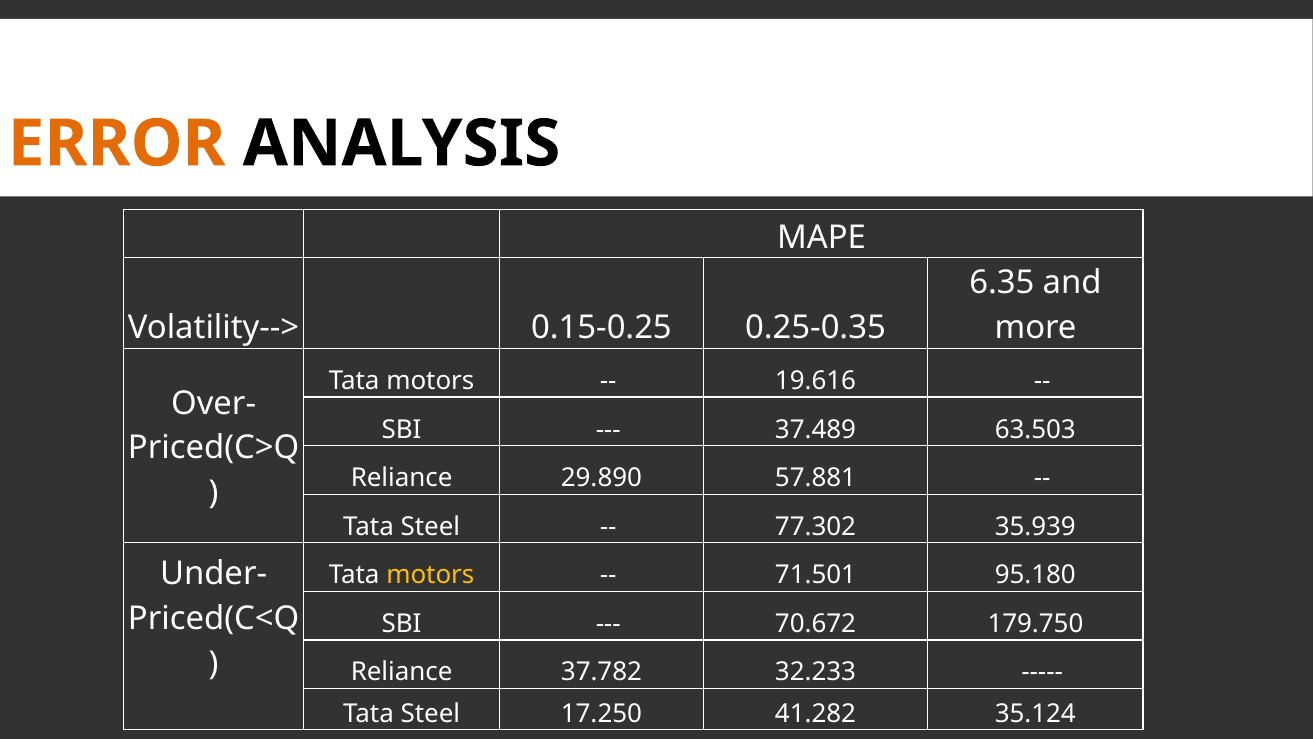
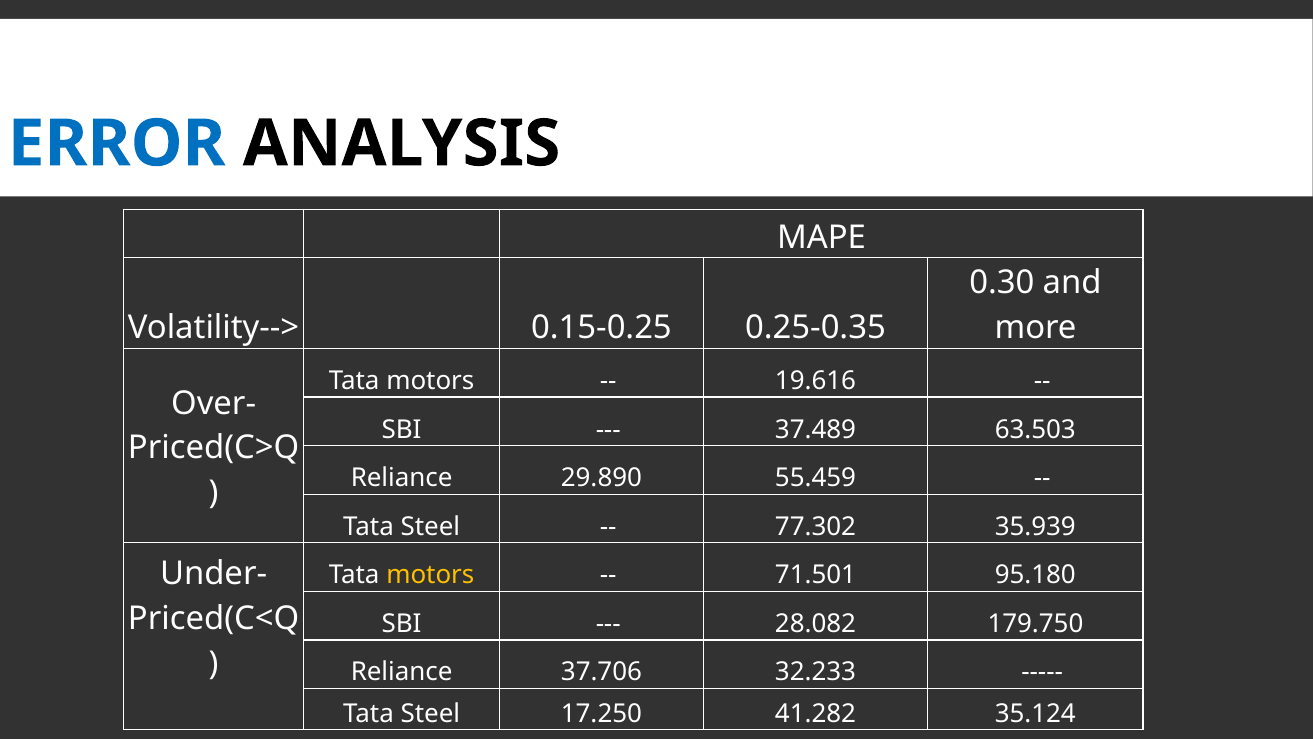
ERROR colour: orange -> blue (117, 144)
6.35: 6.35 -> 0.30 (1002, 283)
57.881: 57.881 -> 55.459 (815, 478)
70.672: 70.672 -> 28.082 (815, 623)
37.782: 37.782 -> 37.706 (601, 672)
